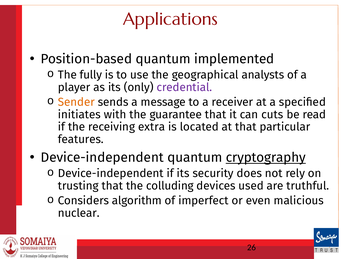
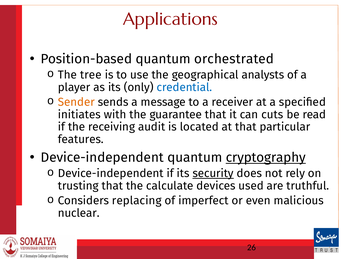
implemented: implemented -> orchestrated (234, 59)
fully: fully -> tree (91, 75)
credential colour: purple -> blue (184, 87)
extra: extra -> audit (152, 127)
security underline: none -> present (213, 173)
colluding: colluding -> calculate (170, 186)
algorithm: algorithm -> replacing (137, 200)
